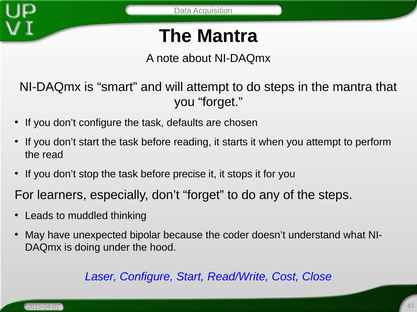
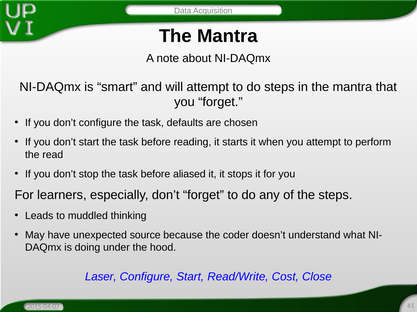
precise: precise -> aliased (189, 174)
bipolar: bipolar -> source (145, 236)
